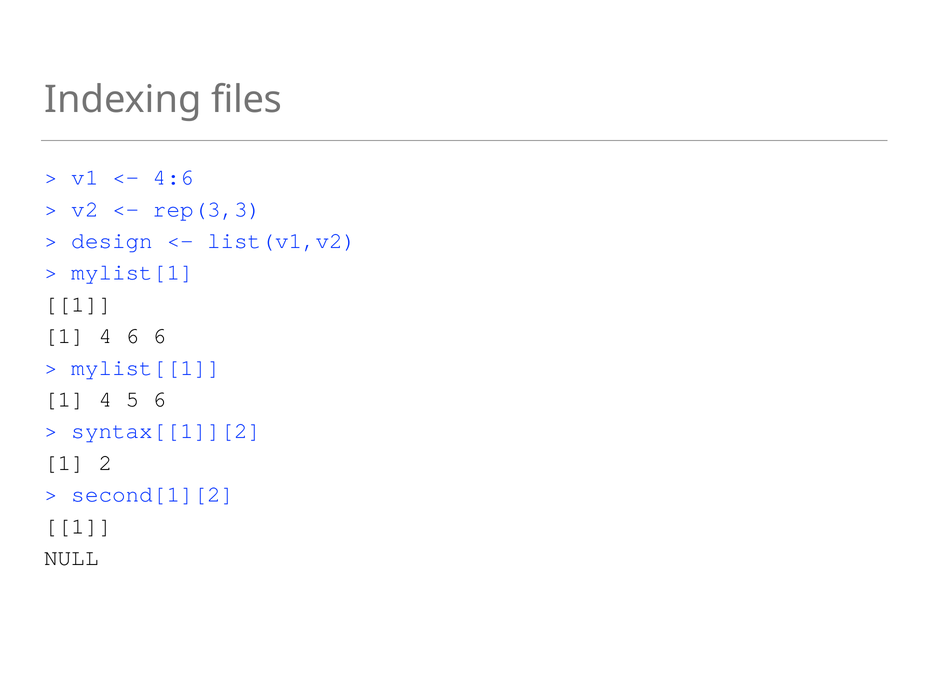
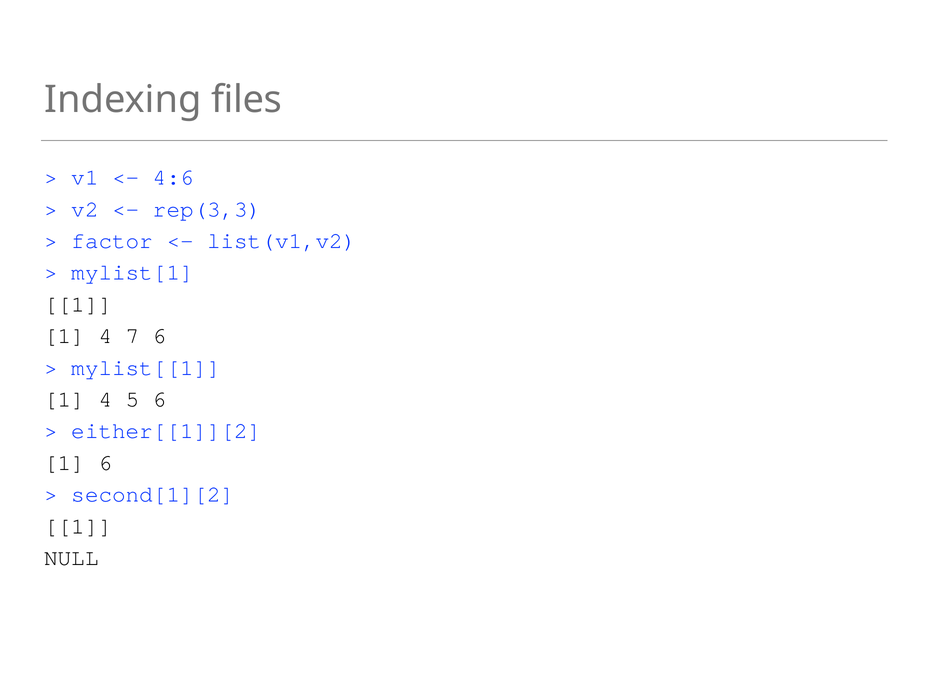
design: design -> factor (112, 241)
4 6: 6 -> 7 (133, 336)
syntax[[1]][2: syntax[[1]][2 -> either[[1]][2 (167, 431)
1 2: 2 -> 6 (105, 463)
